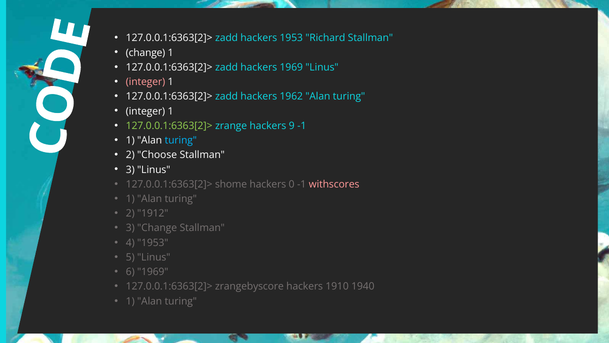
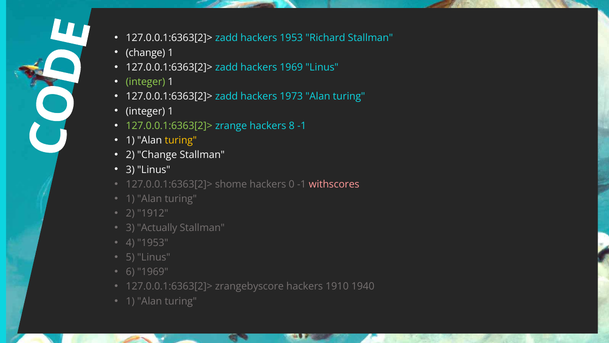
integer colour: pink -> light green (145, 82)
1962: 1962 -> 1973 (291, 96)
9: 9 -> 8 (292, 126)
turing colour: light blue -> yellow (181, 140)
2 Choose: Choose -> Change (157, 155)
3 Change: Change -> Actually (157, 228)
